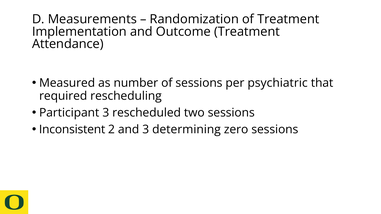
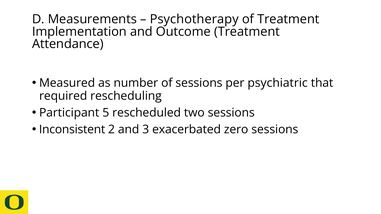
Randomization: Randomization -> Psychotherapy (194, 19)
Participant 3: 3 -> 5 (106, 113)
determining: determining -> exacerbated (187, 130)
